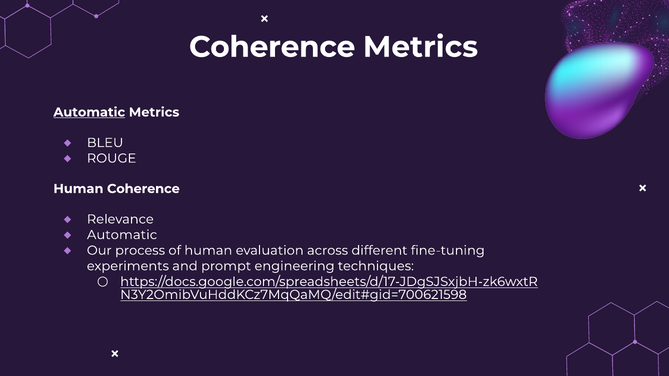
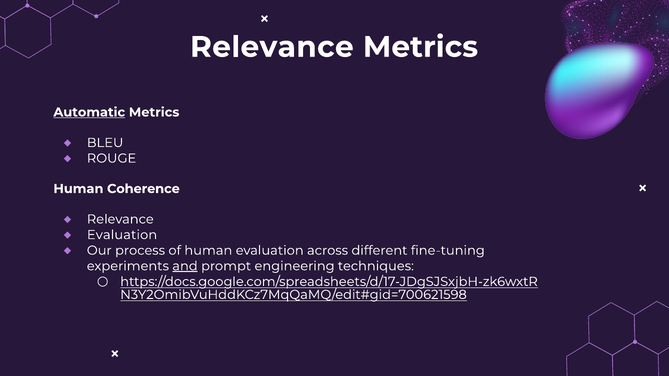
Coherence: Coherence -> Relevance (272, 47)
Automatic: Automatic -> Evaluation (122, 235)
and underline: none -> present (185, 266)
